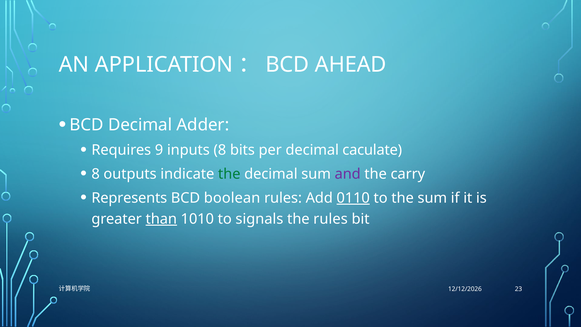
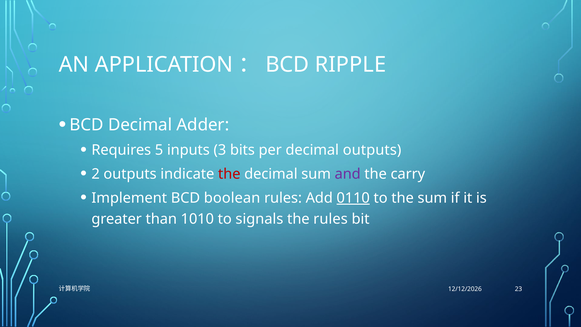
AHEAD: AHEAD -> RIPPLE (351, 65)
9: 9 -> 5 (159, 150)
inputs 8: 8 -> 3 (220, 150)
decimal caculate: caculate -> outputs (372, 150)
8: 8 -> 2 (96, 174)
the colour: green -> red (229, 174)
Represents: Represents -> Implement (129, 198)
than underline: present -> none (161, 219)
